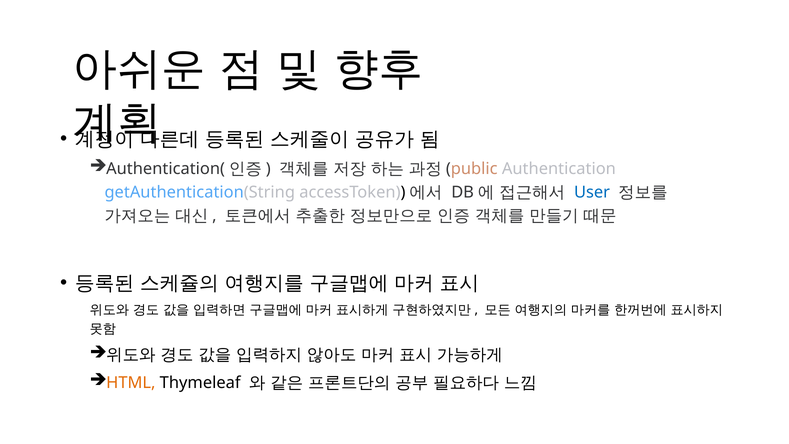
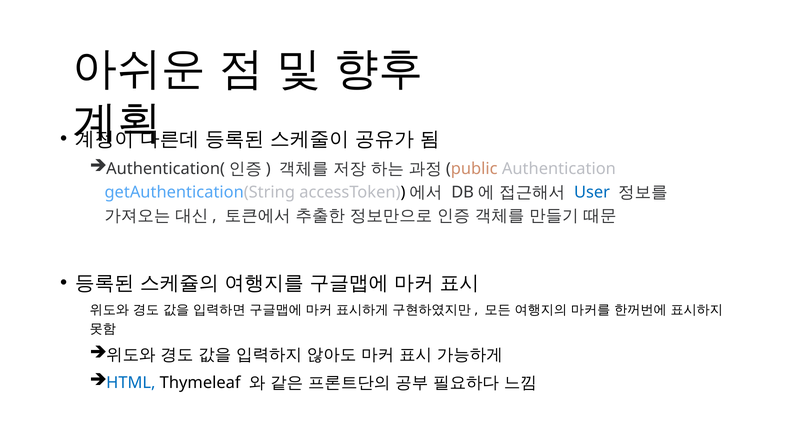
HTML colour: orange -> blue (131, 383)
